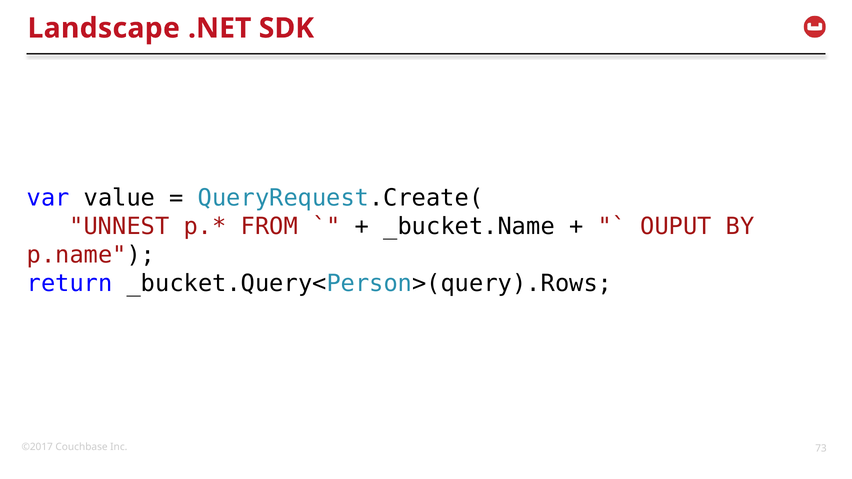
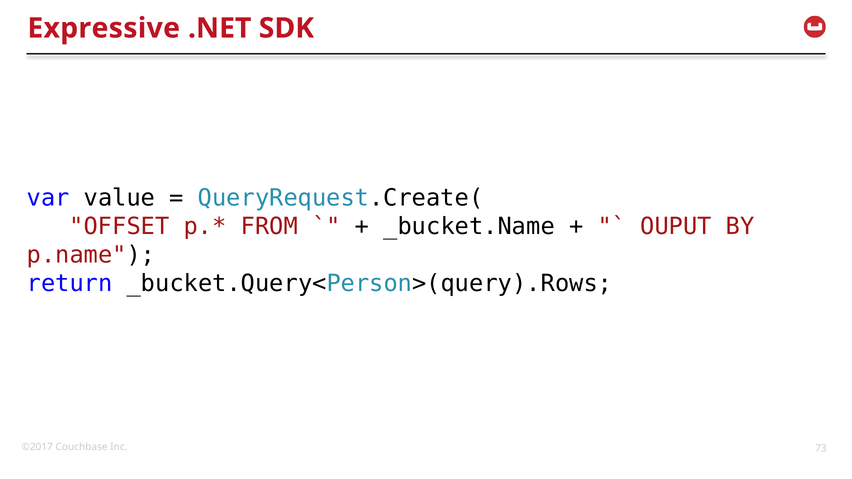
Landscape: Landscape -> Expressive (104, 28)
UNNEST: UNNEST -> OFFSET (119, 227)
